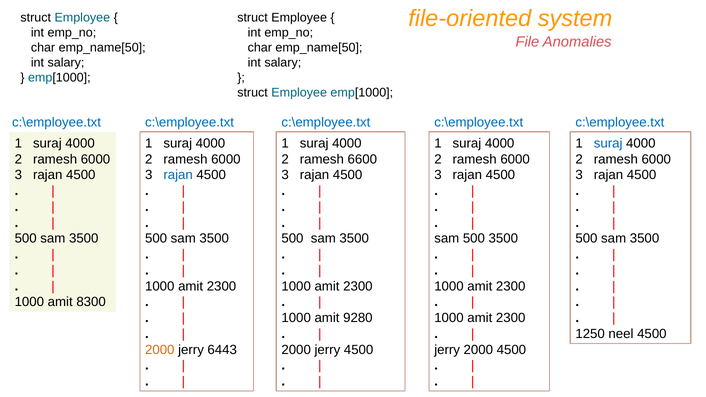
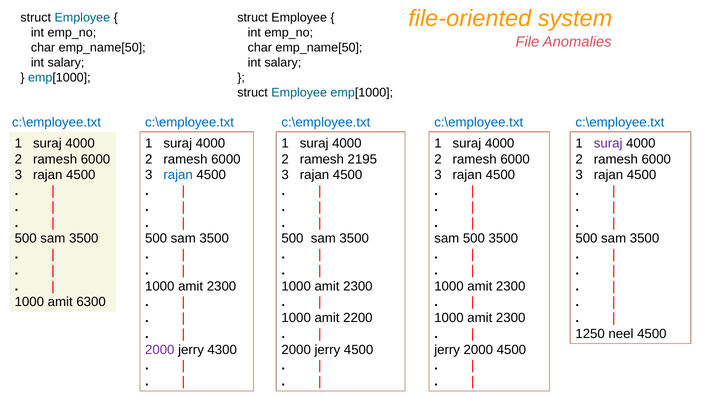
suraj colour: blue -> purple (608, 143)
6600: 6600 -> 2195 (362, 159)
8300: 8300 -> 6300 (91, 302)
9280: 9280 -> 2200 (358, 318)
2000 colour: orange -> purple (160, 350)
6443: 6443 -> 4300 (222, 350)
